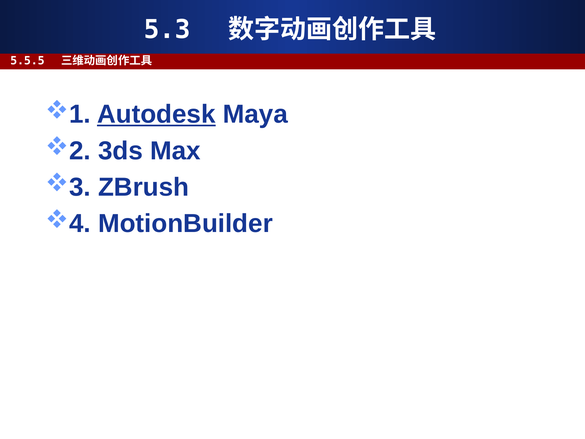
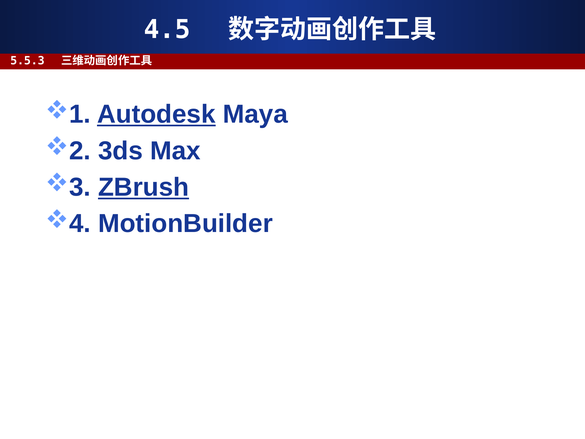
5.3: 5.3 -> 4.5 (167, 30)
5.5.5: 5.5.5 -> 5.5.3 (27, 61)
ZBrush underline: none -> present (144, 187)
